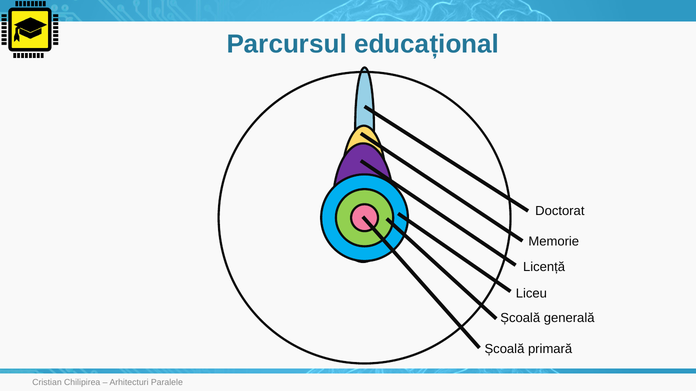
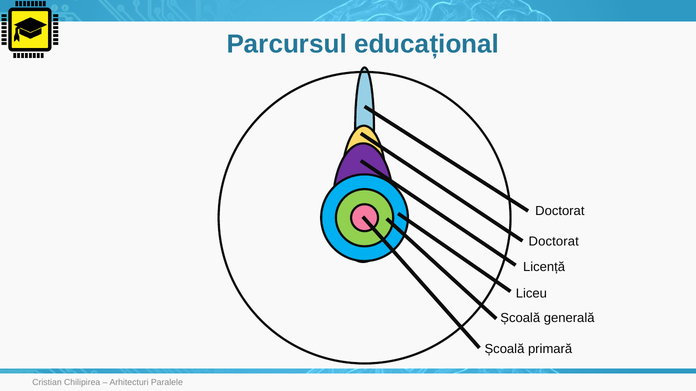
Memorie: Memorie -> Doctorat (554, 242)
